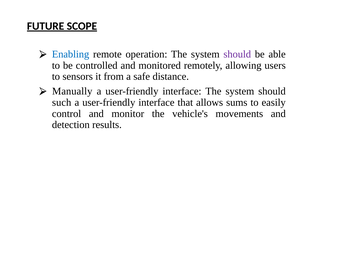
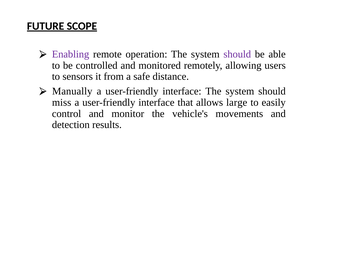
Enabling colour: blue -> purple (71, 54)
such: such -> miss (62, 102)
sums: sums -> large (237, 102)
